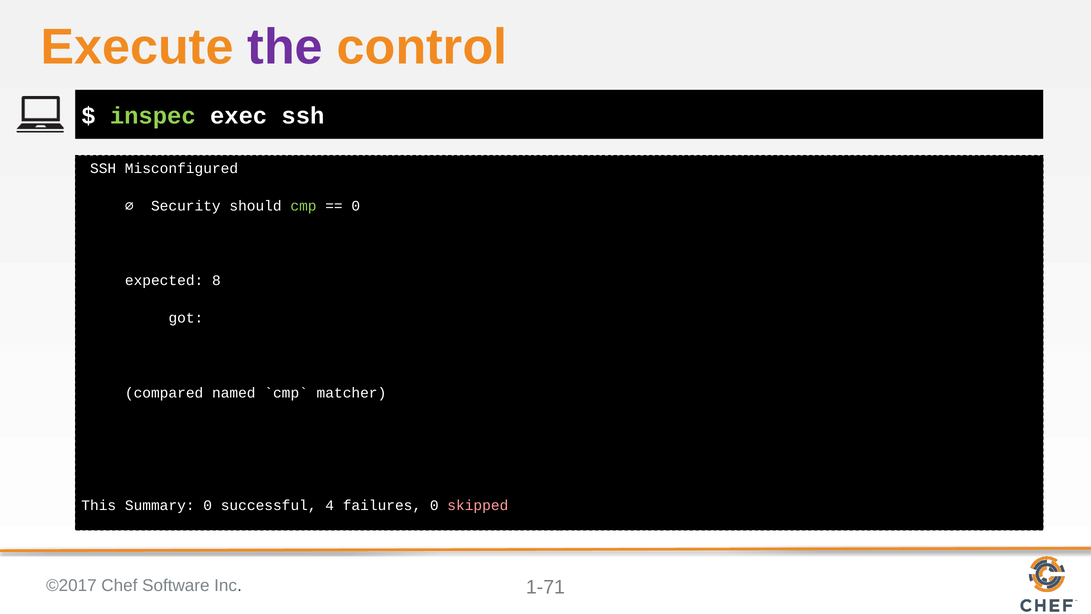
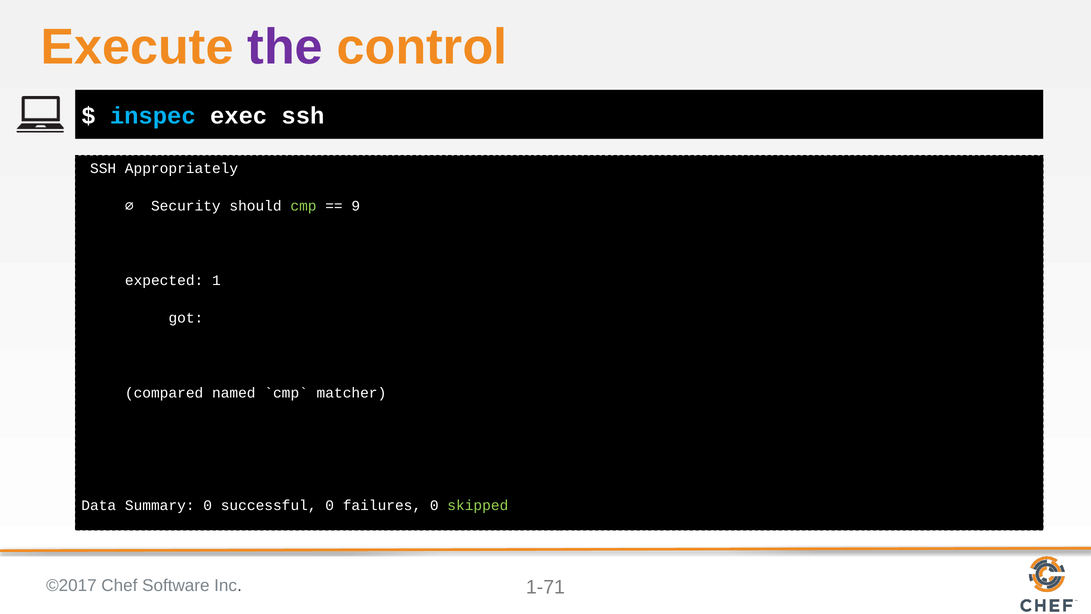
inspec colour: light green -> light blue (153, 116)
Misconfigured: Misconfigured -> Appropriately (181, 168)
0: 0 -> 9 (356, 206)
8: 8 -> 1 (216, 280)
This: This -> Data (99, 505)
successful 4: 4 -> 0 (330, 505)
skipped colour: pink -> light green (478, 505)
